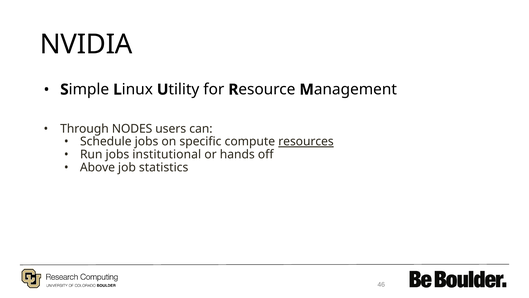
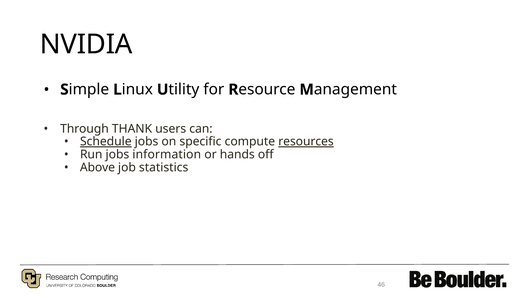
NODES: NODES -> THANK (132, 128)
Schedule underline: none -> present (106, 141)
institutional: institutional -> information (167, 154)
